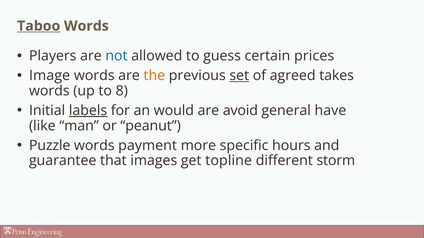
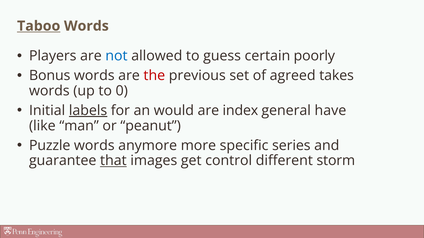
prices: prices -> poorly (314, 56)
Image: Image -> Bonus (50, 76)
the colour: orange -> red (154, 76)
set underline: present -> none (239, 76)
8: 8 -> 0 (122, 91)
avoid: avoid -> index (240, 111)
payment: payment -> anymore (148, 146)
hours: hours -> series (291, 146)
that underline: none -> present (113, 161)
topline: topline -> control (229, 161)
